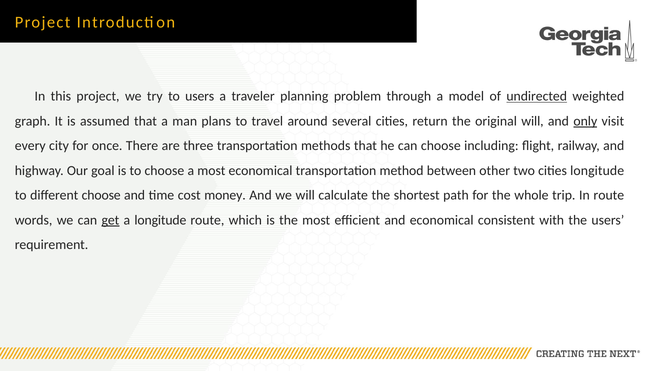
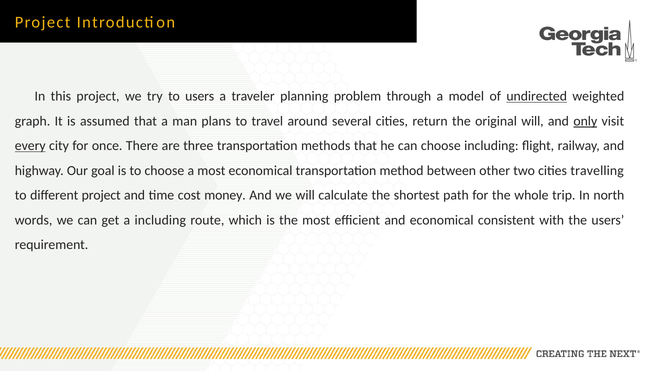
every underline: none -> present (30, 146)
cities longitude: longitude -> travelling (597, 170)
different choose: choose -> project (101, 195)
In route: route -> north (609, 195)
get underline: present -> none (110, 220)
a longitude: longitude -> including (160, 220)
